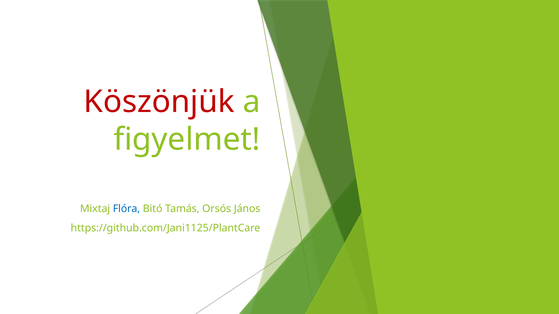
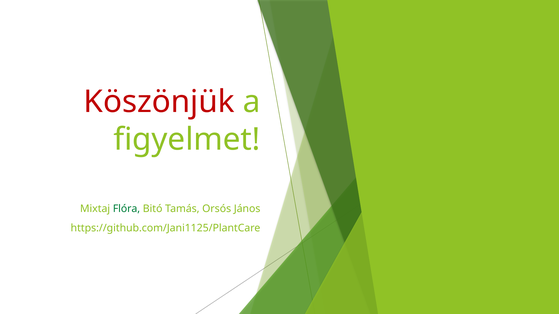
Flóra colour: blue -> green (126, 209)
